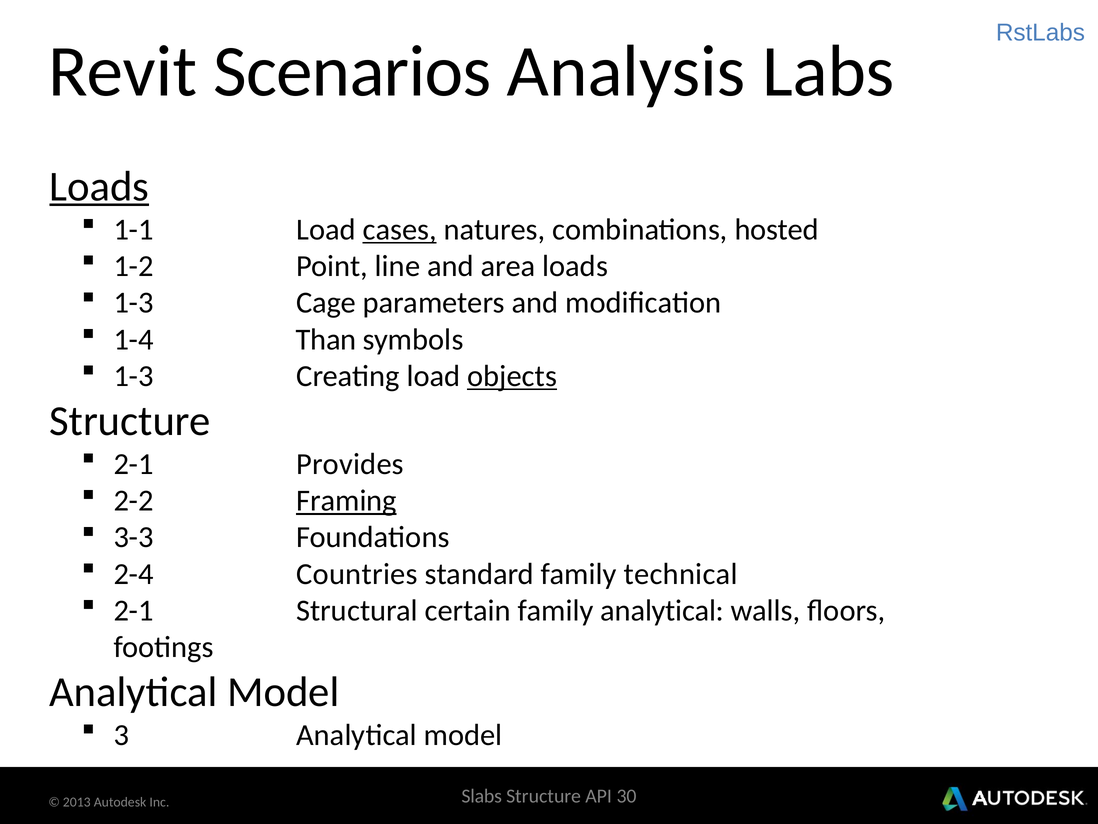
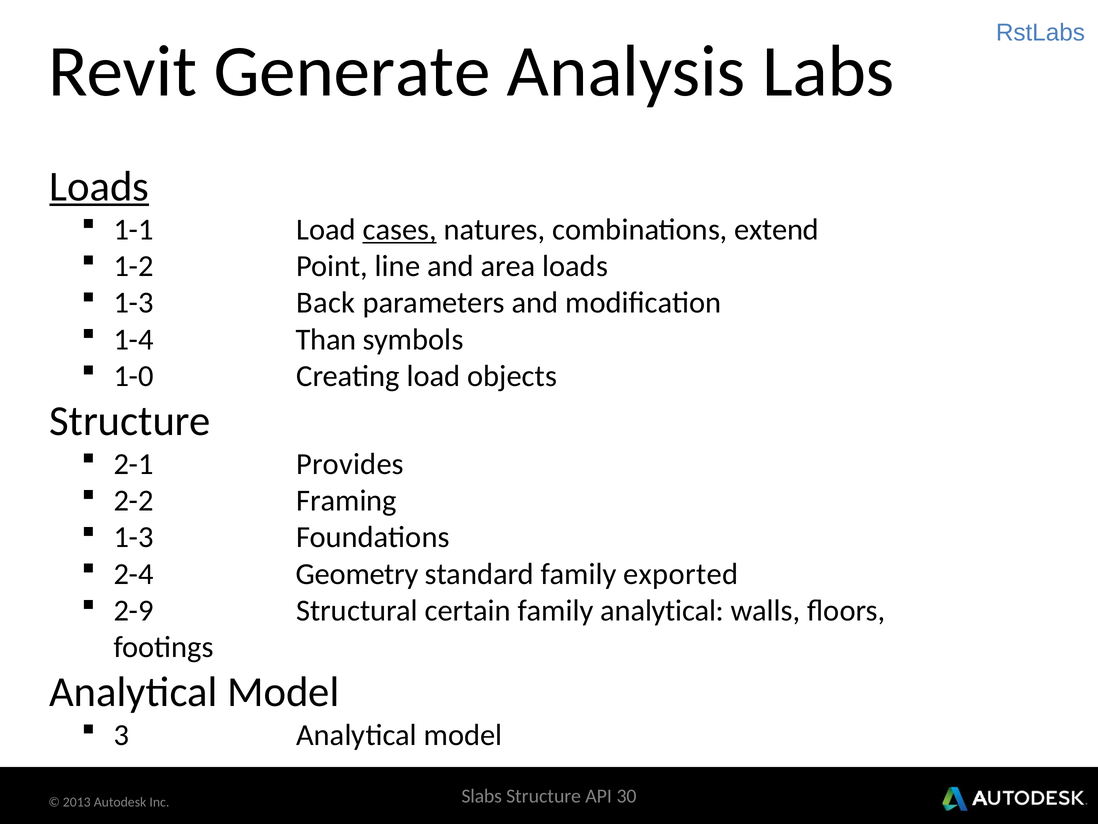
Scenarios: Scenarios -> Generate (352, 72)
hosted: hosted -> extend (777, 229)
Cage: Cage -> Back (326, 303)
1-3: 1-3 -> 1-0 (134, 376)
objects underline: present -> none (512, 376)
Framing underline: present -> none (346, 500)
3-3: 3-3 -> 1-3 (134, 537)
Countries: Countries -> Geometry (357, 574)
technical: technical -> exported (681, 574)
2-1: 2-1 -> 2-9 (134, 610)
